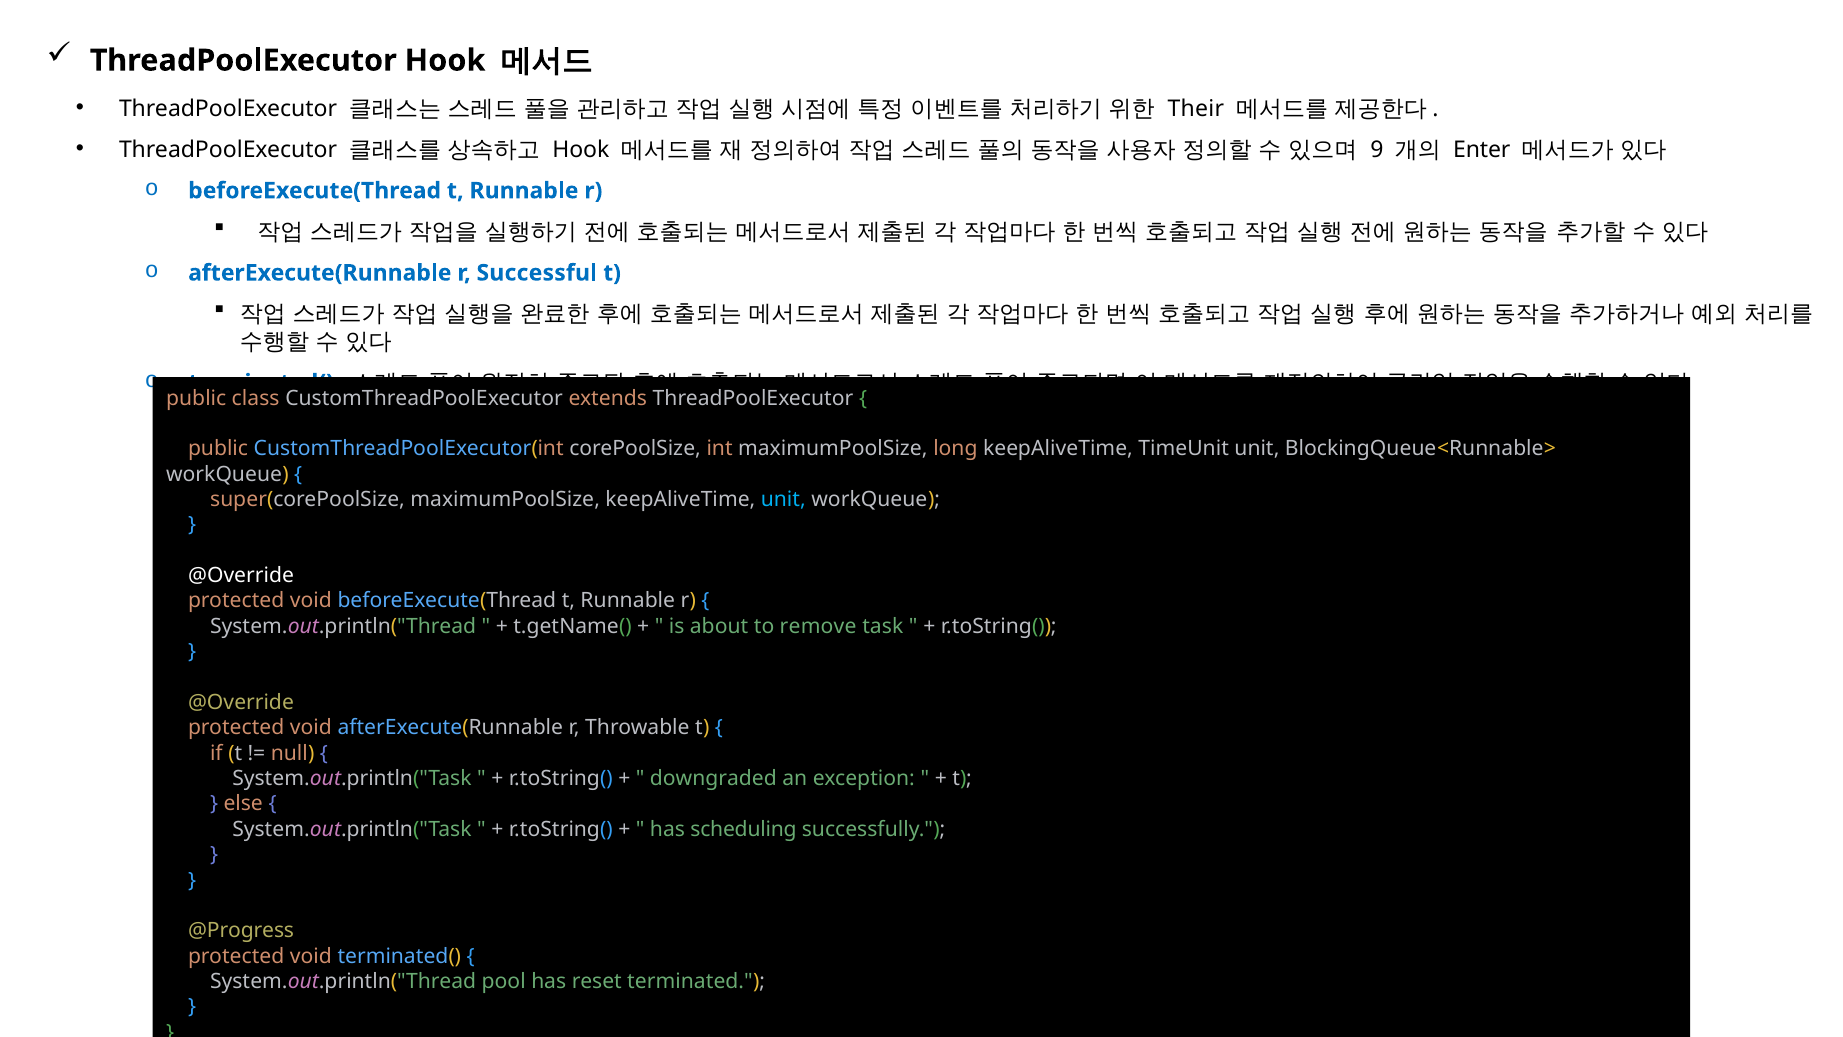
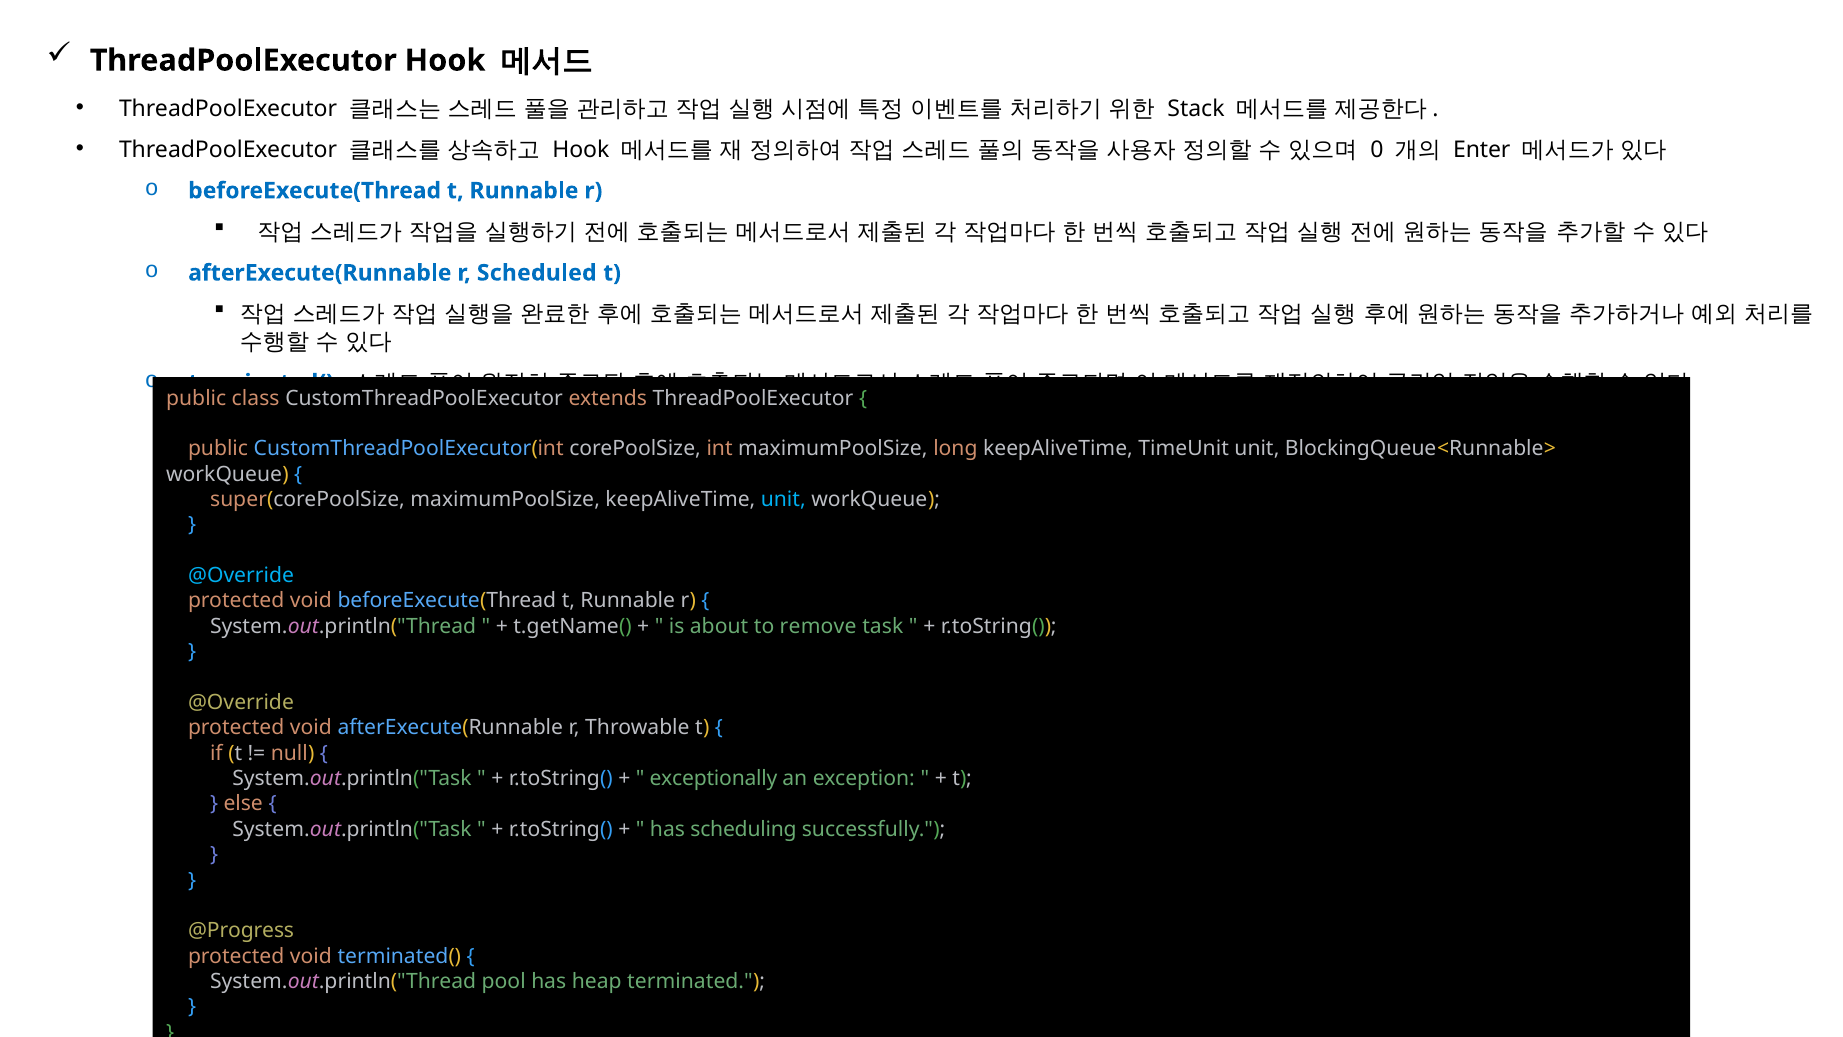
Their: Their -> Stack (1196, 108)
9: 9 -> 0 (1377, 150)
Successful: Successful -> Scheduled (537, 273)
@Override colour: white -> light blue (241, 575)
downgraded: downgraded -> exceptionally (713, 778)
reset: reset -> heap (597, 981)
